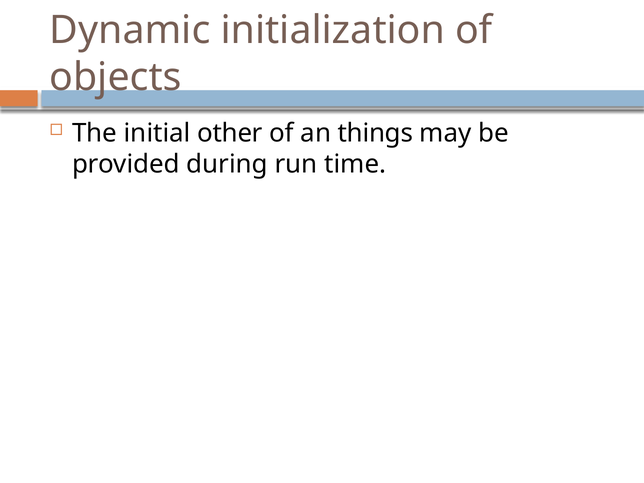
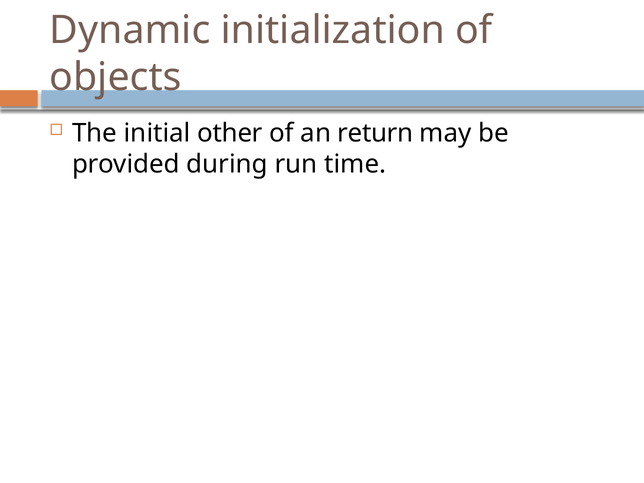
things: things -> return (375, 133)
